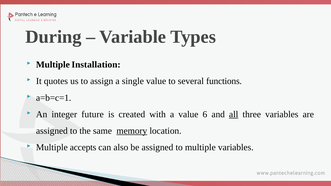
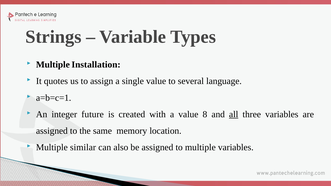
During: During -> Strings (53, 37)
functions: functions -> language (224, 81)
6: 6 -> 8 (205, 114)
memory underline: present -> none (132, 131)
accepts: accepts -> similar (83, 148)
